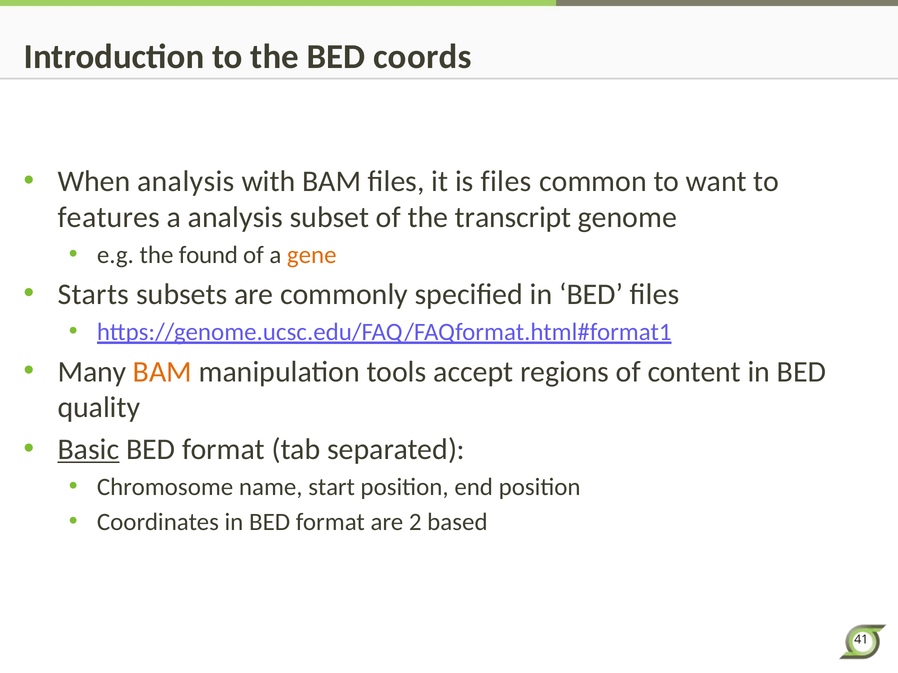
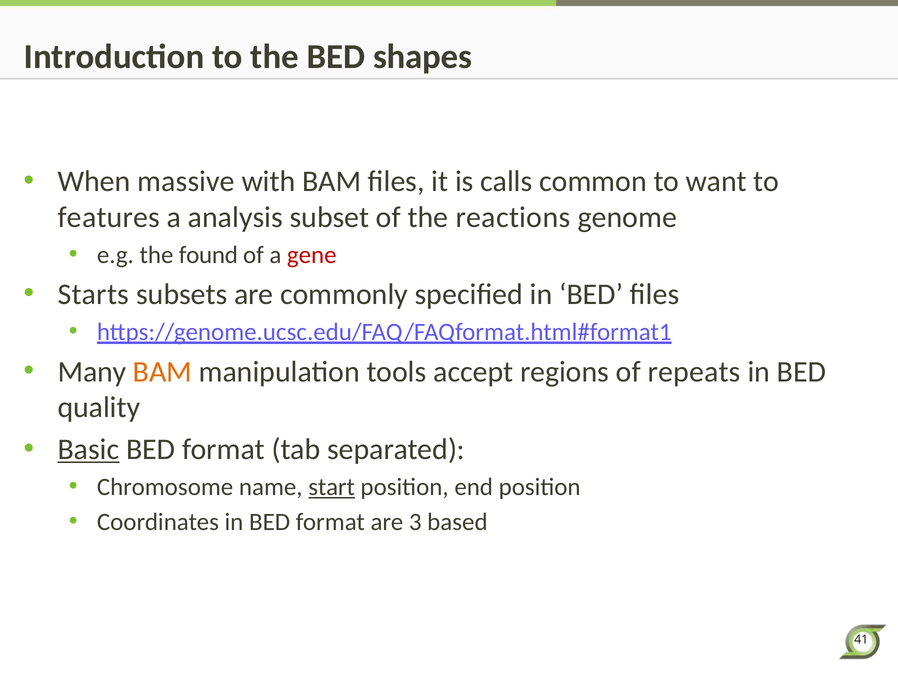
coords: coords -> shapes (423, 57)
When analysis: analysis -> massive (186, 182)
is files: files -> calls (506, 182)
transcript: transcript -> reactions (513, 218)
gene colour: orange -> red (312, 255)
content: content -> repeats (694, 372)
start underline: none -> present (332, 487)
2: 2 -> 3 (415, 522)
